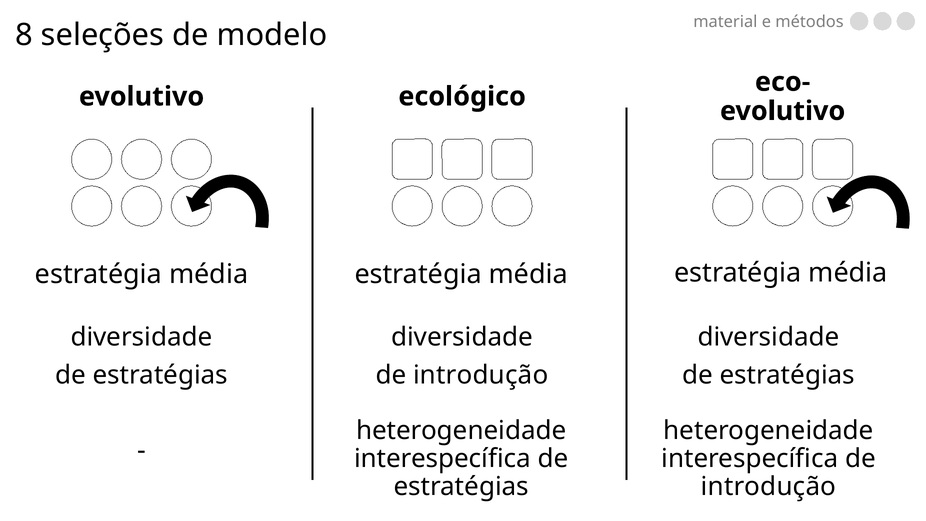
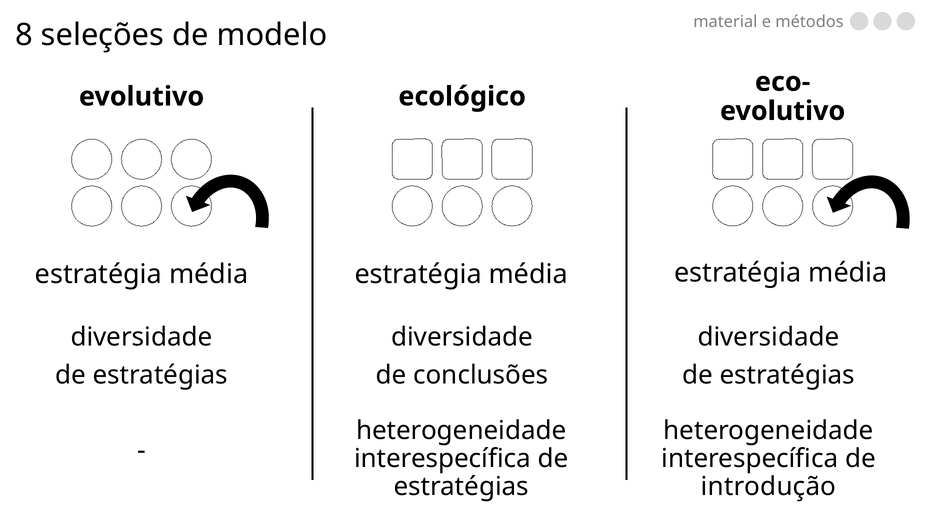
introdução: introdução -> conclusões (481, 375)
